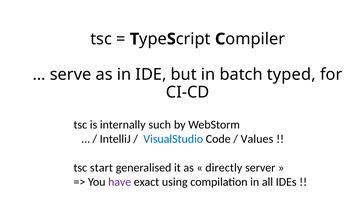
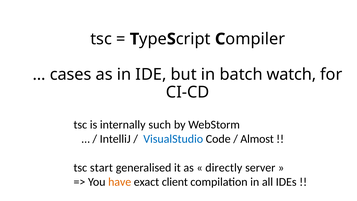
serve: serve -> cases (71, 74)
typed: typed -> watch (291, 74)
Values: Values -> Almost (257, 139)
have colour: purple -> orange (120, 182)
using: using -> client (175, 182)
